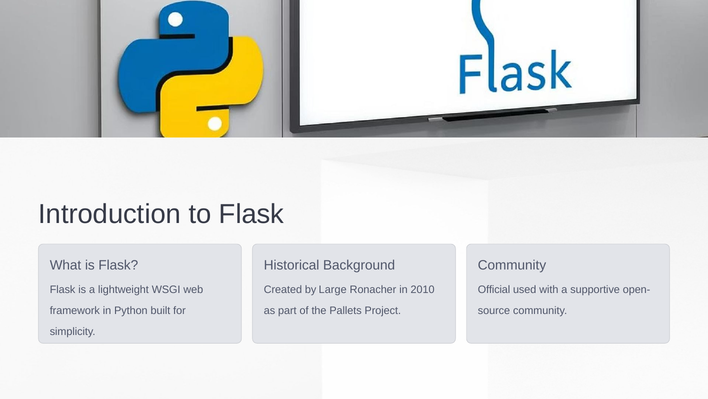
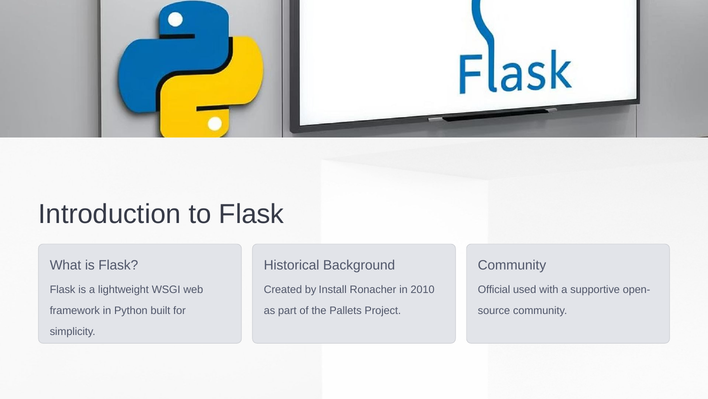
Large: Large -> Install (333, 289)
